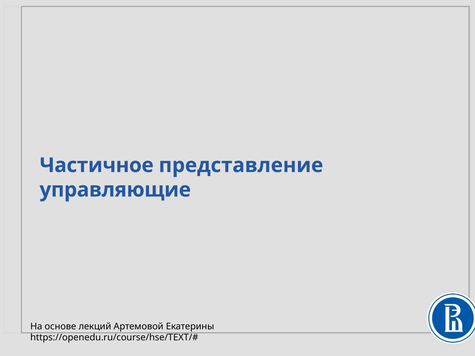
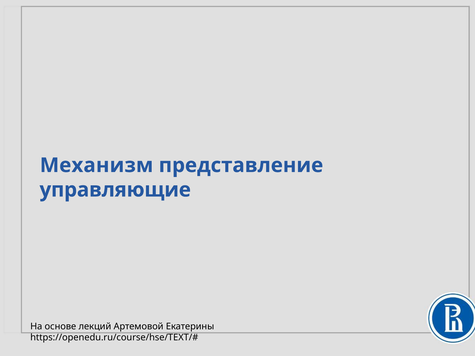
Частичное: Частичное -> Механизм (97, 165)
